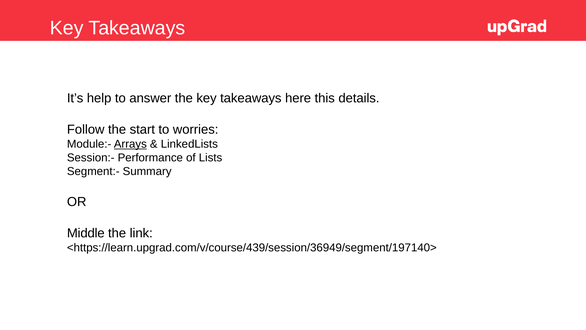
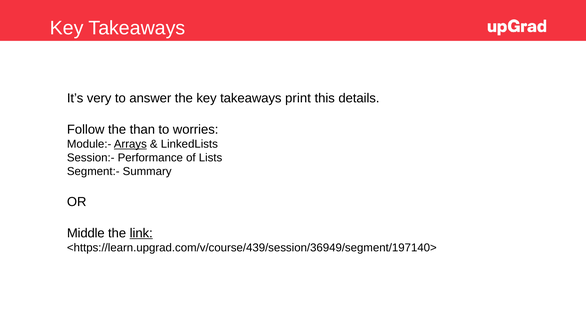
help: help -> very (99, 98)
here: here -> print (298, 98)
start: start -> than (142, 129)
link underline: none -> present (141, 233)
